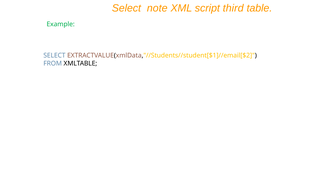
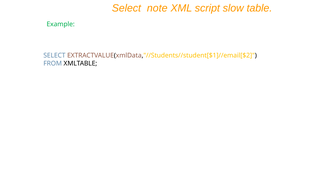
third: third -> slow (233, 8)
